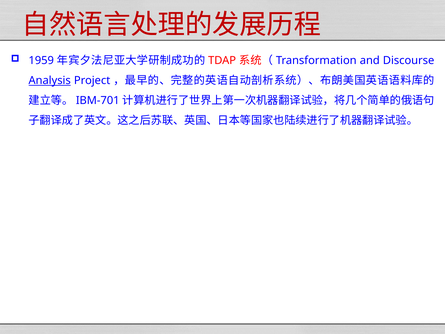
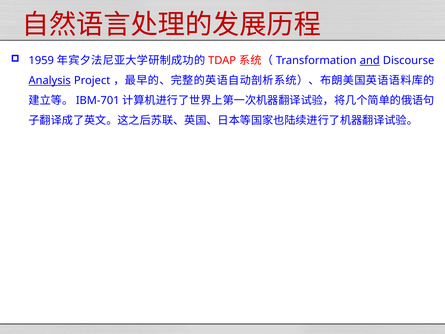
and underline: none -> present (370, 60)
